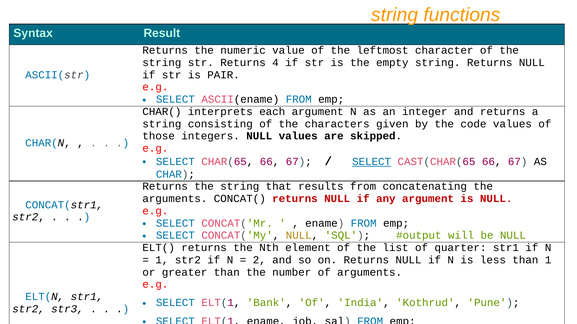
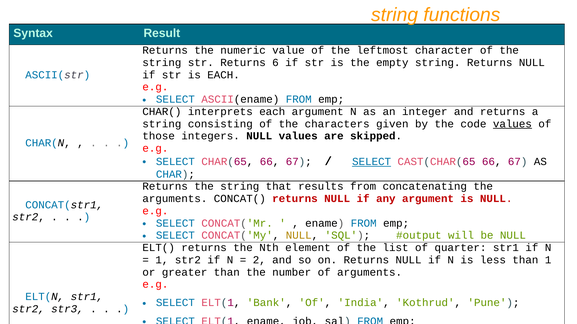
4: 4 -> 6 (275, 63)
is PAIR: PAIR -> EACH (224, 75)
values underline: none -> present (512, 124)
